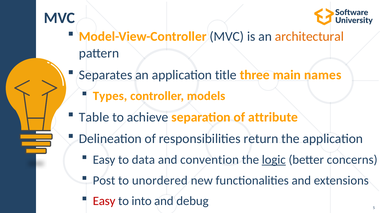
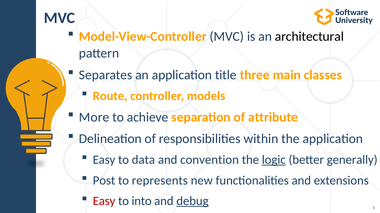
architectural colour: orange -> black (309, 36)
names: names -> classes (323, 75)
Types: Types -> Route (110, 96)
Table: Table -> More (94, 118)
return: return -> within (261, 139)
concerns: concerns -> generally (352, 160)
unordered: unordered -> represents (160, 181)
debug underline: none -> present (192, 202)
